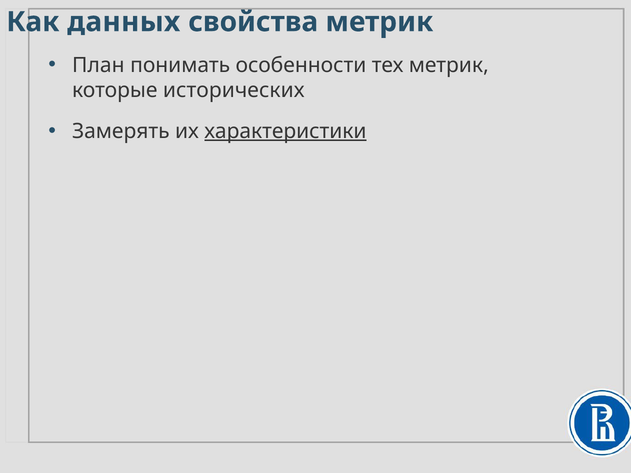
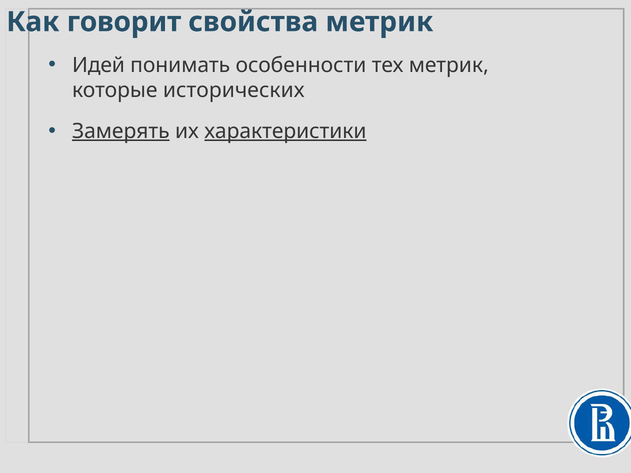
данных: данных -> говорит (124, 22)
План: План -> Идей (98, 65)
Замерять underline: none -> present (121, 131)
